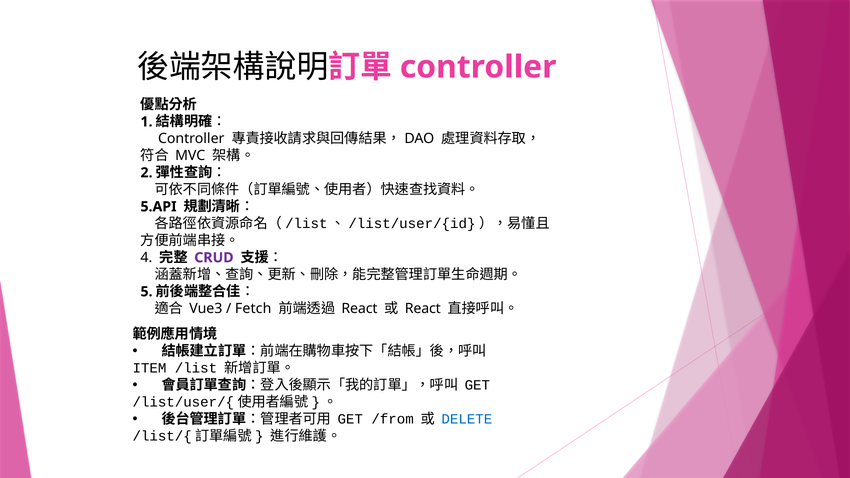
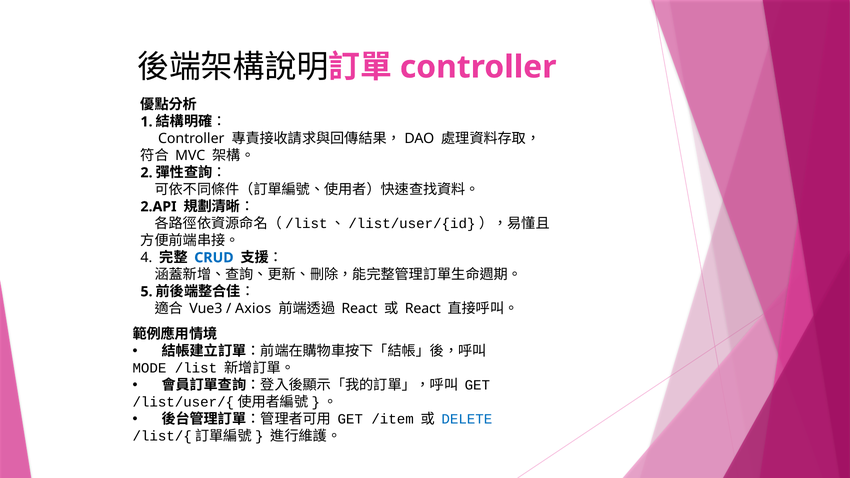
5.API: 5.API -> 2.API (159, 207)
CRUD colour: purple -> blue (214, 258)
Fetch: Fetch -> Axios (253, 309)
ITEM: ITEM -> MODE (149, 368)
/from: /from -> /item (393, 419)
